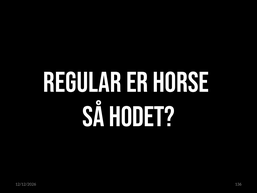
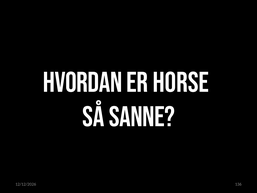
REGULAR: REGULAR -> HVORDAN (83, 82)
HODET: HODET -> SANNE (142, 117)
